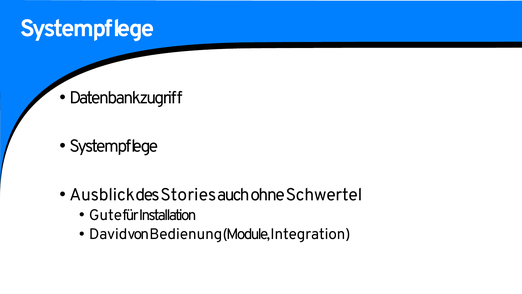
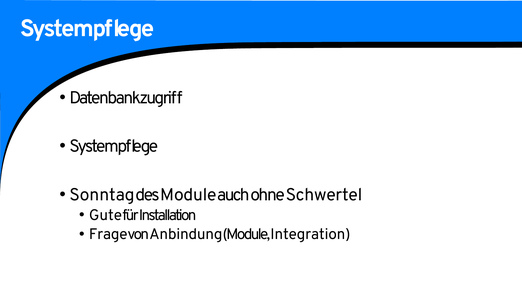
Ausblick: Ausblick -> Sonntag (102, 194)
des Stories: Stories -> Module (188, 194)
David: David -> Frage (108, 234)
Bedienung: Bedienung -> Anbindung (186, 234)
